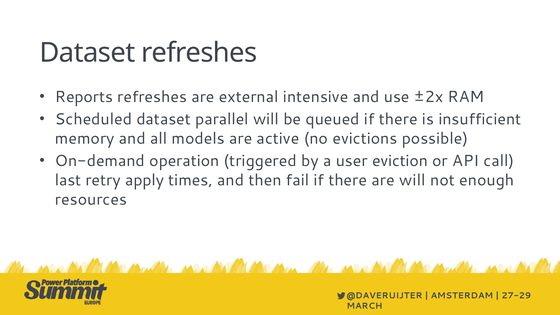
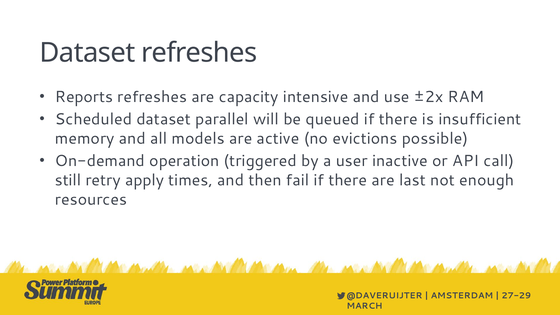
external: external -> capacity (249, 97)
eviction: eviction -> inactive (400, 161)
last: last -> still (68, 180)
are will: will -> last (412, 180)
